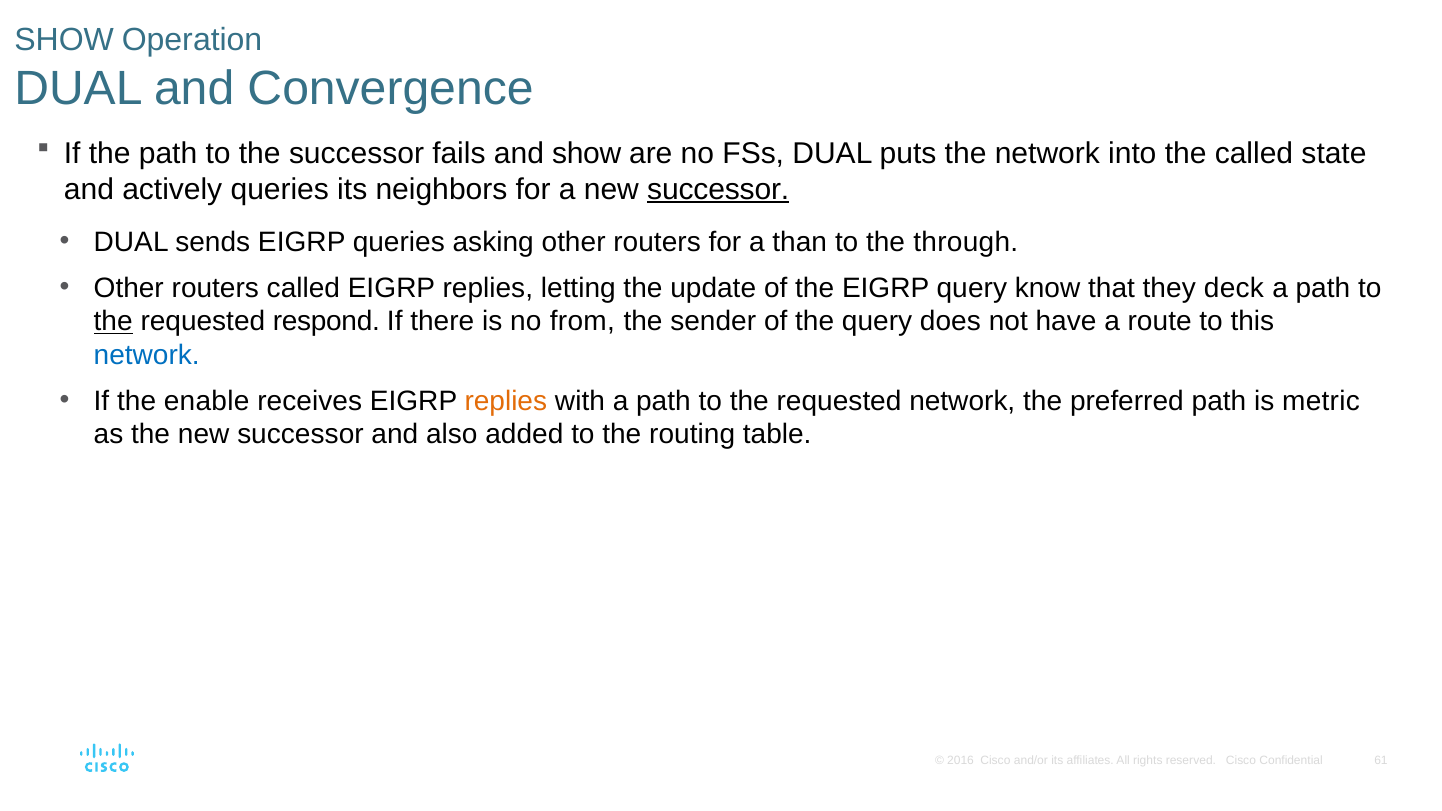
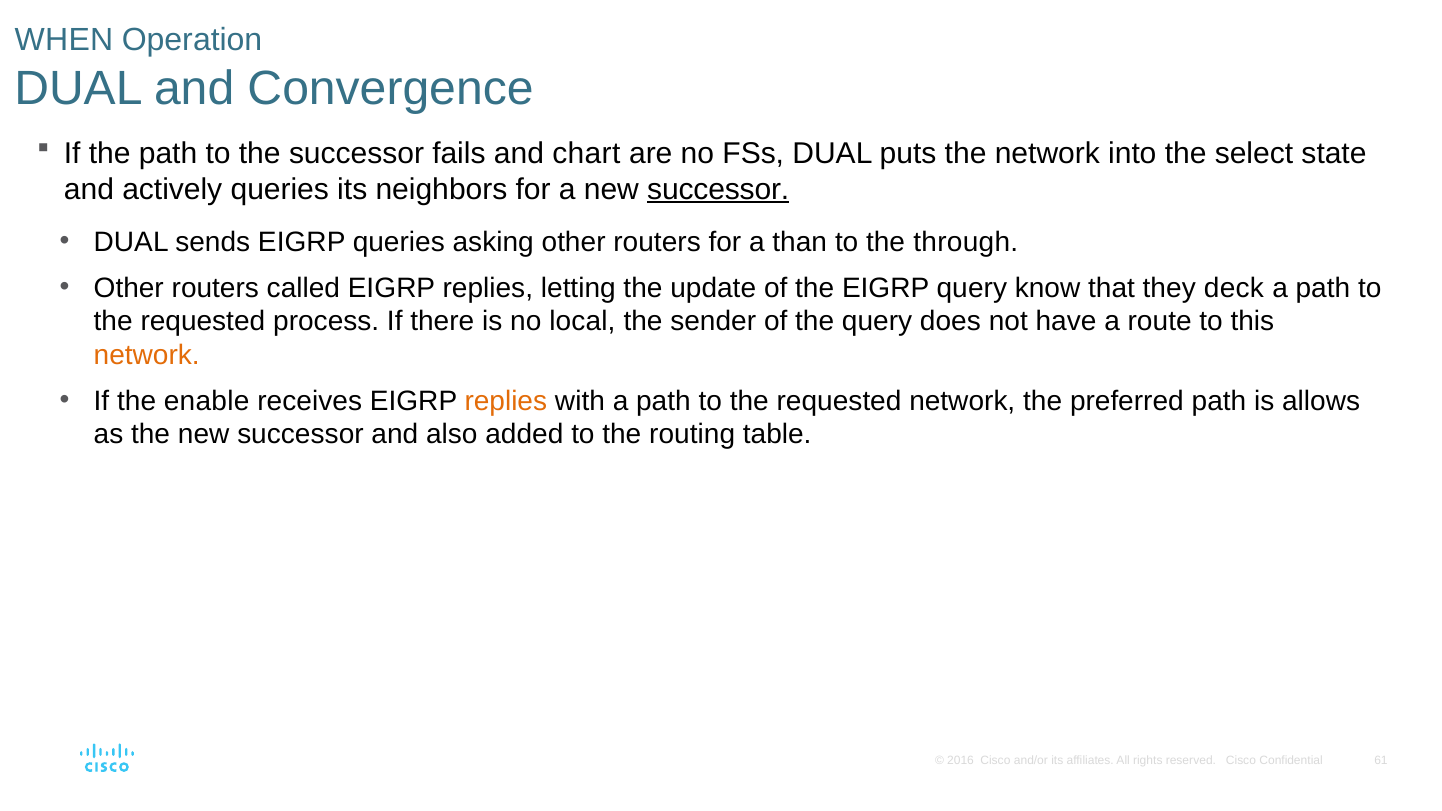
SHOW: SHOW -> WHEN (64, 40)
and show: show -> chart (586, 153)
the called: called -> select (1254, 153)
the underline: present -> none (113, 321)
respond: respond -> process (326, 321)
from: from -> local (582, 321)
network colour: blue -> orange (147, 355)
metric: metric -> allows (1321, 401)
